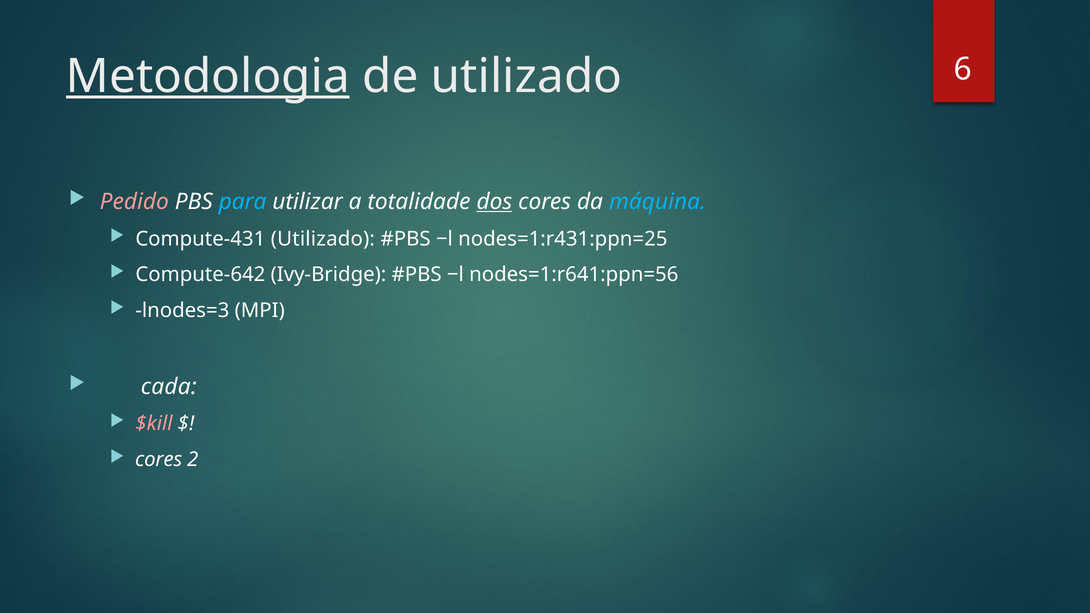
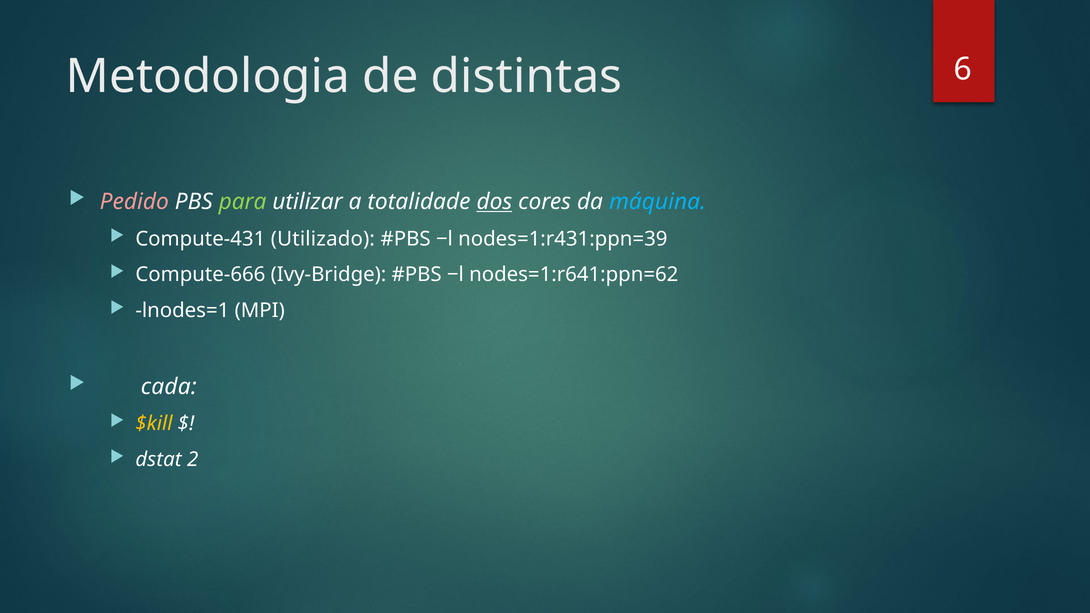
Metodologia underline: present -> none (208, 77)
de utilizado: utilizado -> distintas (527, 77)
para colour: light blue -> light green (243, 202)
nodes=1:r431:ppn=25: nodes=1:r431:ppn=25 -> nodes=1:r431:ppn=39 (563, 239)
Compute-642: Compute-642 -> Compute-666 (200, 275)
nodes=1:r641:ppn=56: nodes=1:r641:ppn=56 -> nodes=1:r641:ppn=62 (574, 275)
lnodes=3: lnodes=3 -> lnodes=1 (182, 311)
$kill colour: pink -> yellow (154, 424)
cores: cores -> dstat (159, 460)
